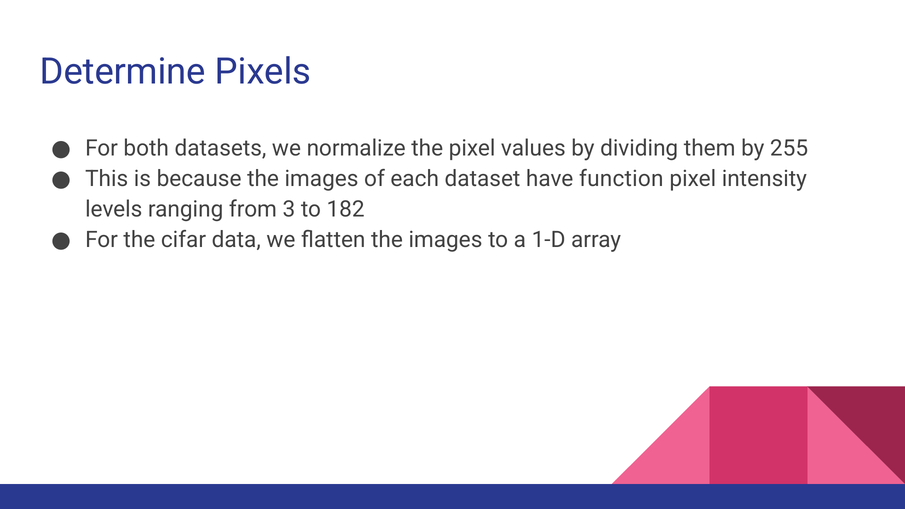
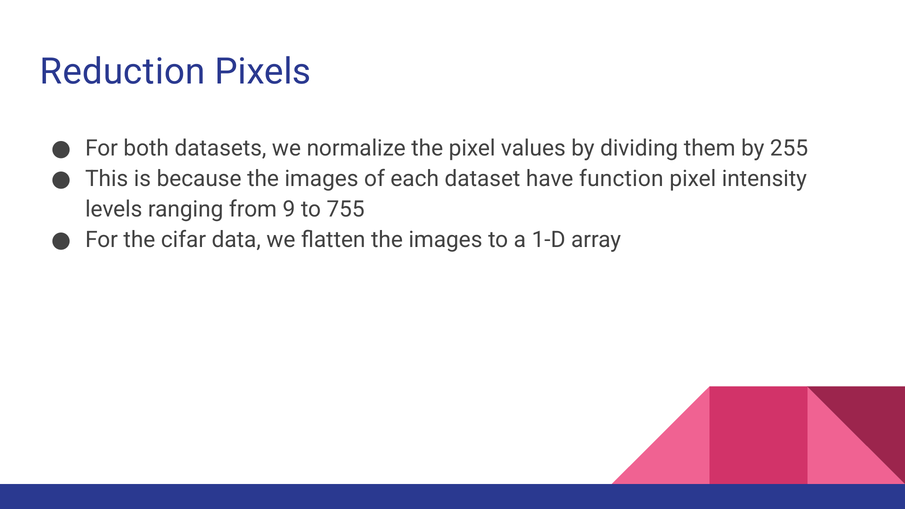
Determine: Determine -> Reduction (123, 72)
3: 3 -> 9 (289, 209)
182: 182 -> 755 (346, 209)
